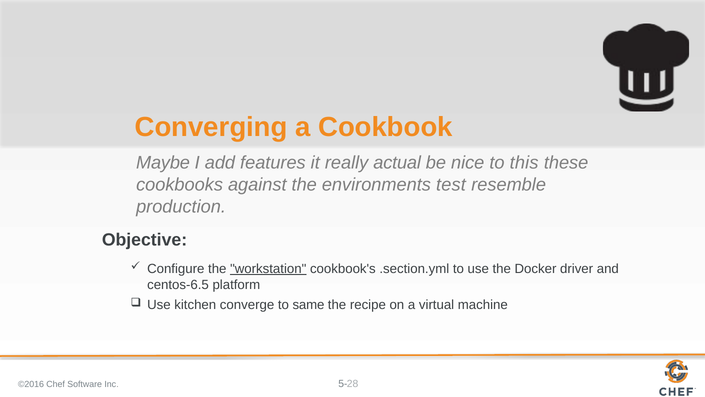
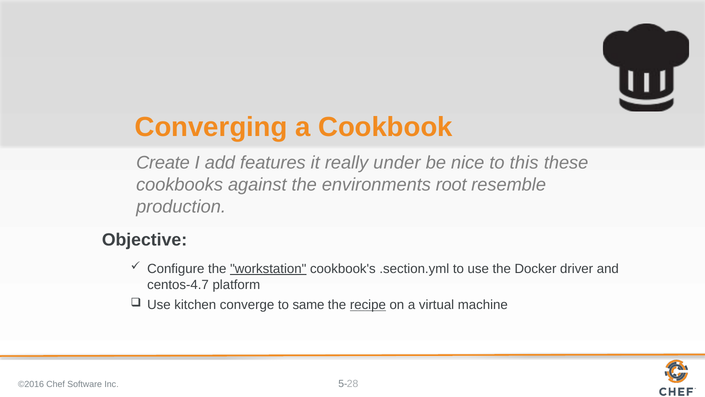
Maybe: Maybe -> Create (163, 163)
actual: actual -> under (397, 163)
test: test -> root (451, 185)
centos-6.5: centos-6.5 -> centos-4.7 (178, 284)
recipe underline: none -> present (368, 305)
